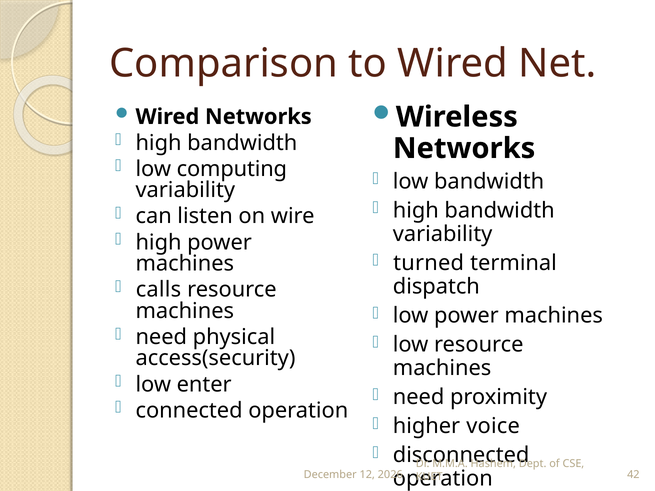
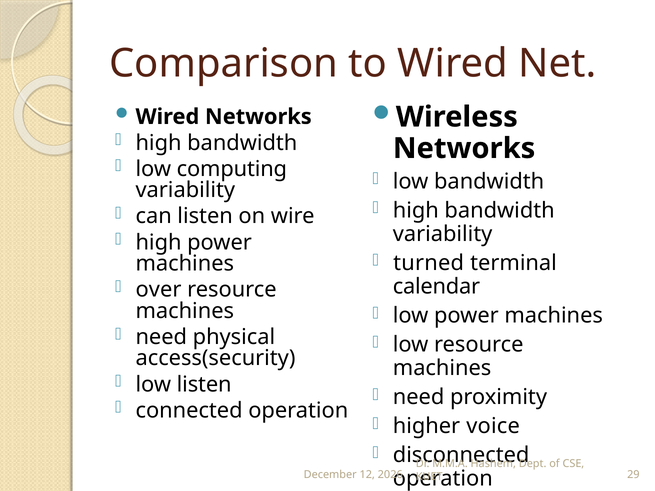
calls: calls -> over (159, 290)
dispatch: dispatch -> calendar (436, 287)
low enter: enter -> listen (204, 385)
42: 42 -> 29 (633, 475)
